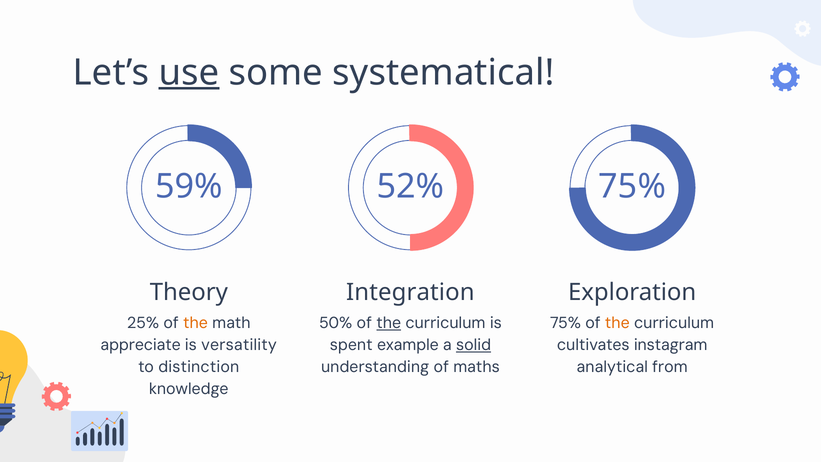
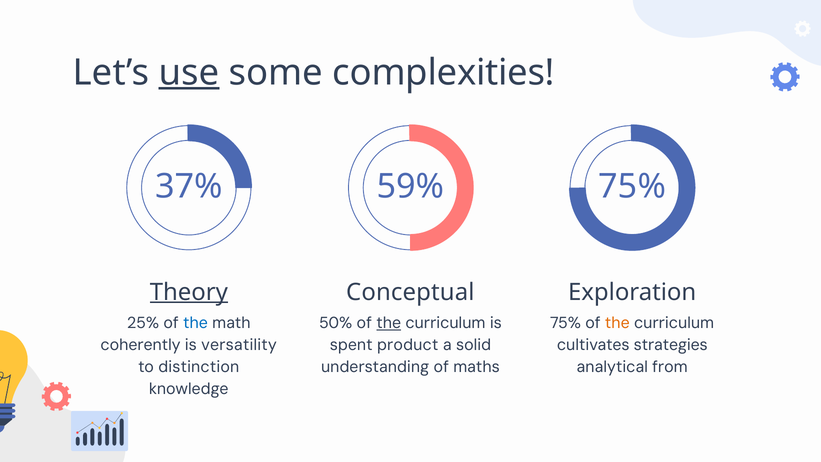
systematical: systematical -> complexities (444, 73)
59%: 59% -> 37% (189, 186)
52%: 52% -> 59% (411, 186)
Theory underline: none -> present (189, 292)
Integration: Integration -> Conceptual (410, 292)
the colour: orange -> blue (195, 323)
appreciate: appreciate -> coherently (141, 345)
example: example -> product (408, 345)
solid underline: present -> none (474, 345)
instagram: instagram -> strategies (671, 345)
